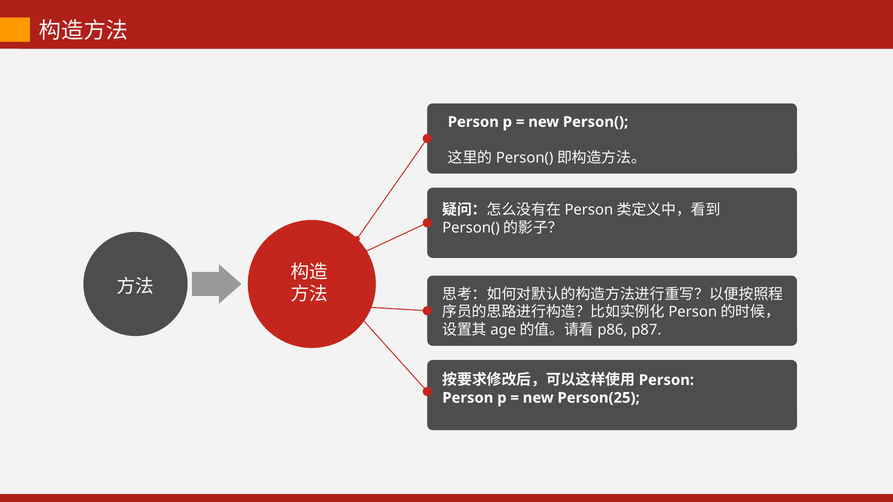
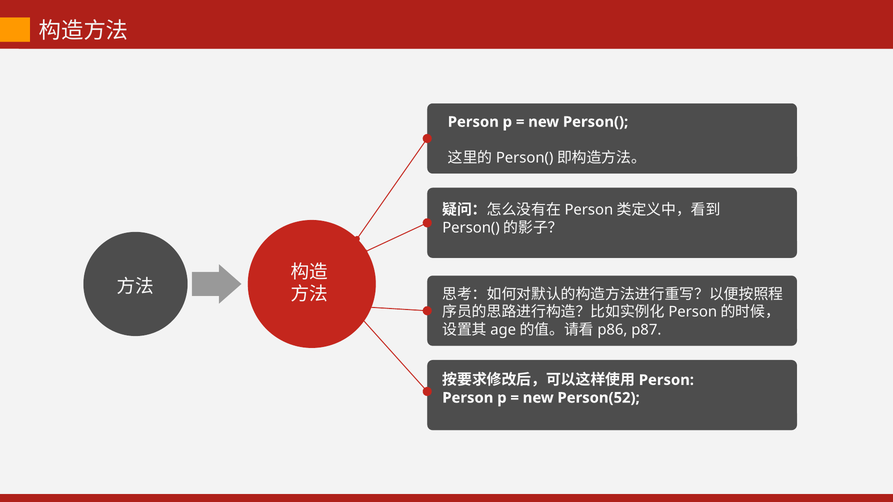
Person(25: Person(25 -> Person(52 (599, 398)
